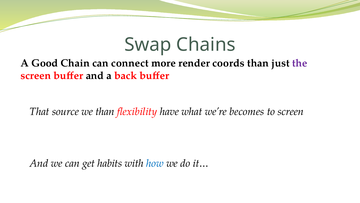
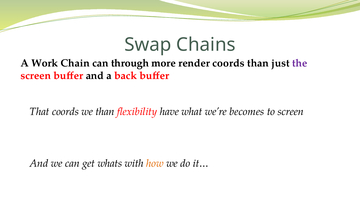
Good: Good -> Work (45, 63)
connect: connect -> through (130, 63)
That source: source -> coords (65, 111)
habits: habits -> whats (110, 163)
how colour: blue -> orange (155, 163)
